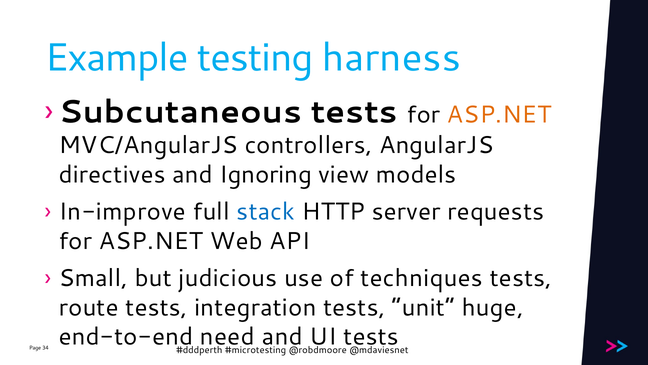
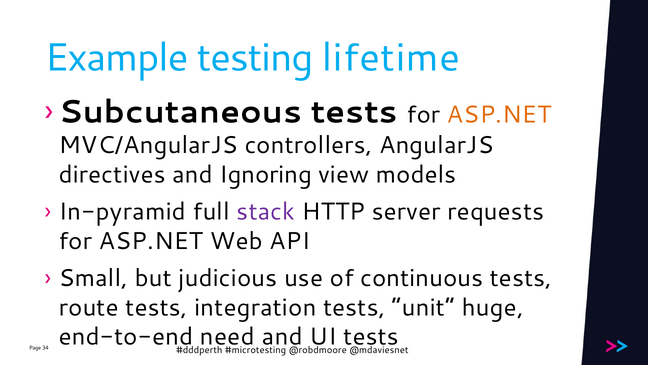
harness: harness -> lifetime (391, 58)
In-improve: In-improve -> In-pyramid (122, 212)
stack colour: blue -> purple (266, 212)
techniques: techniques -> continuous (422, 278)
